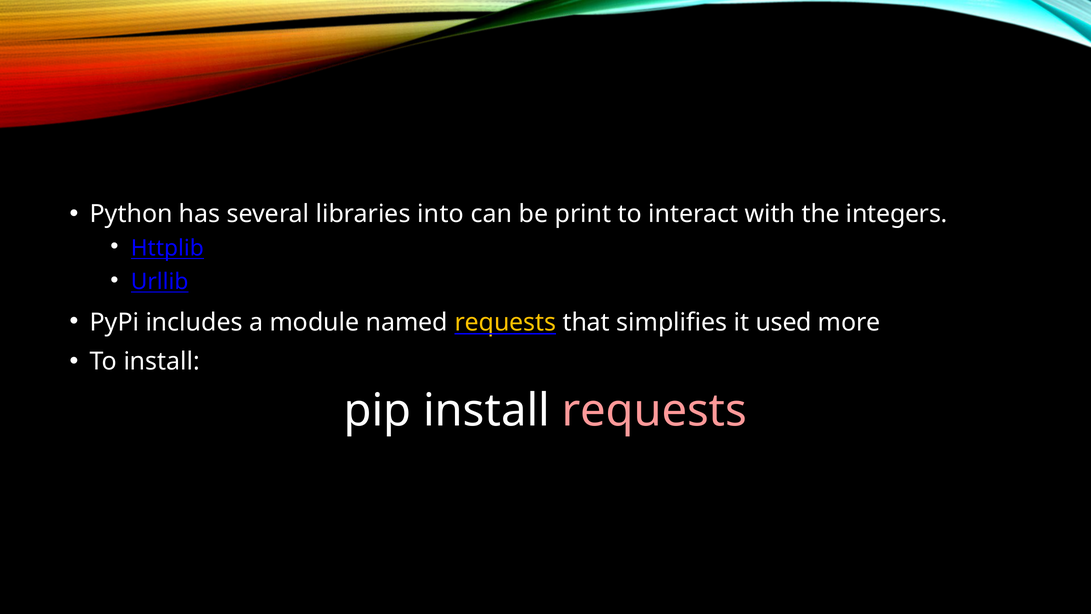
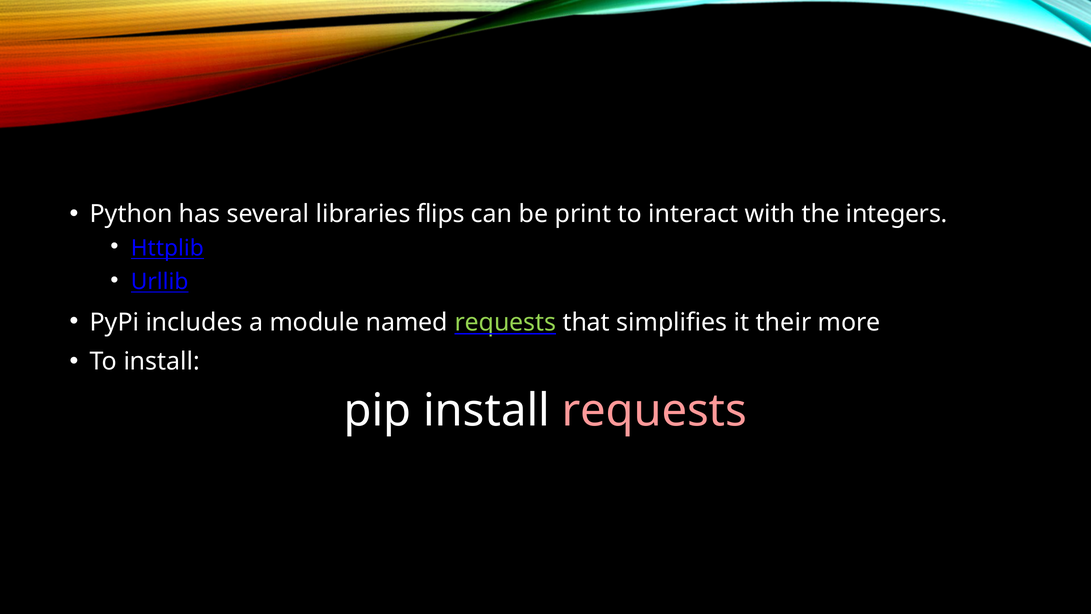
into: into -> flips (441, 214)
requests colour: yellow -> light green (505, 322)
used: used -> their (784, 322)
